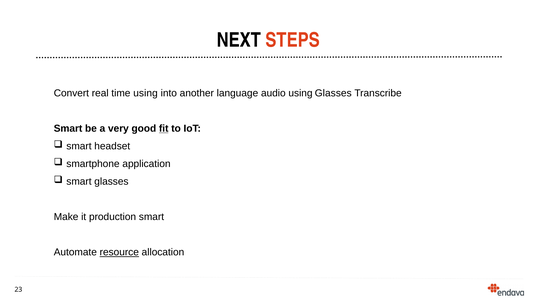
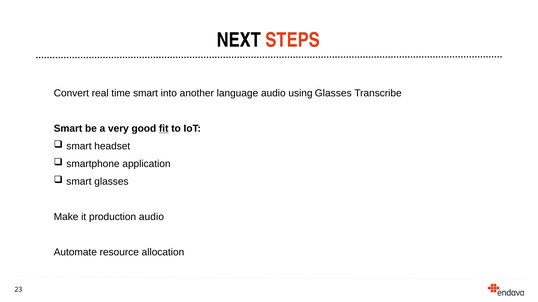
time using: using -> smart (146, 93)
production smart: smart -> audio (151, 217)
resource underline: present -> none (119, 253)
